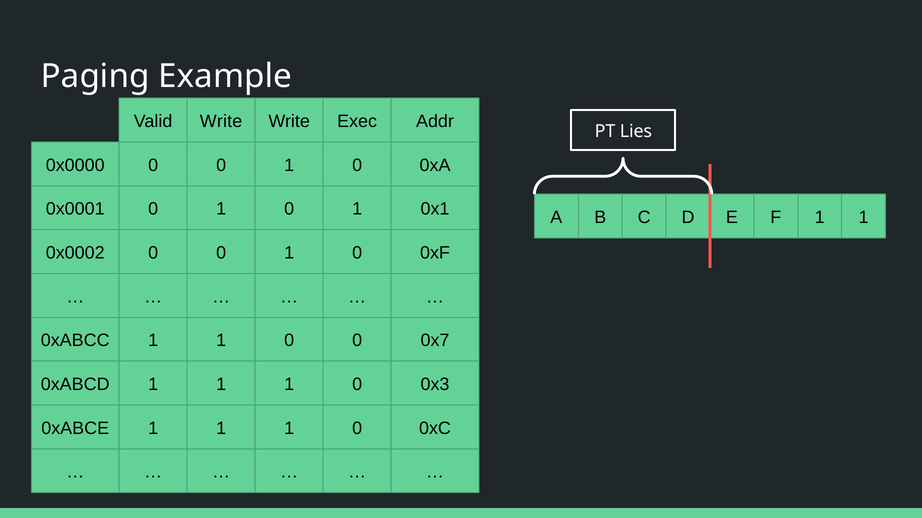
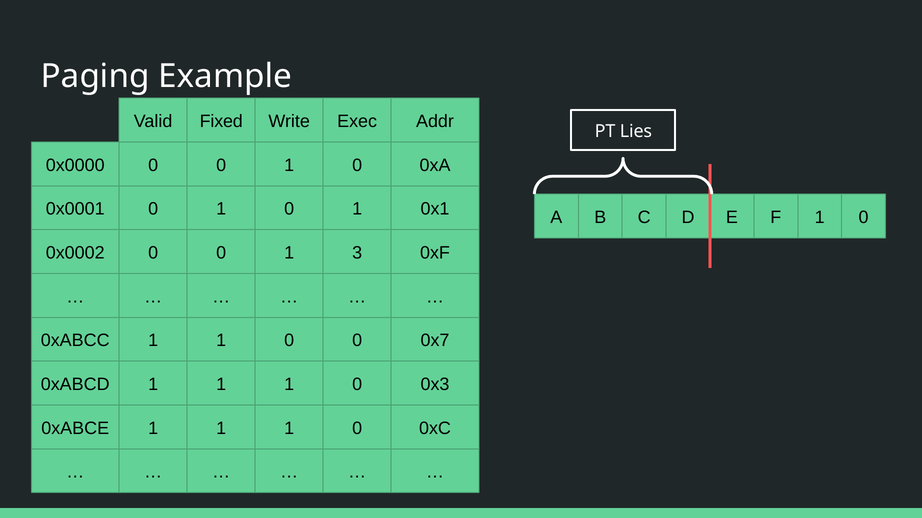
Valid Write: Write -> Fixed (221, 121)
F 1 1: 1 -> 0 (864, 218)
0: 0 -> 3 (357, 253)
